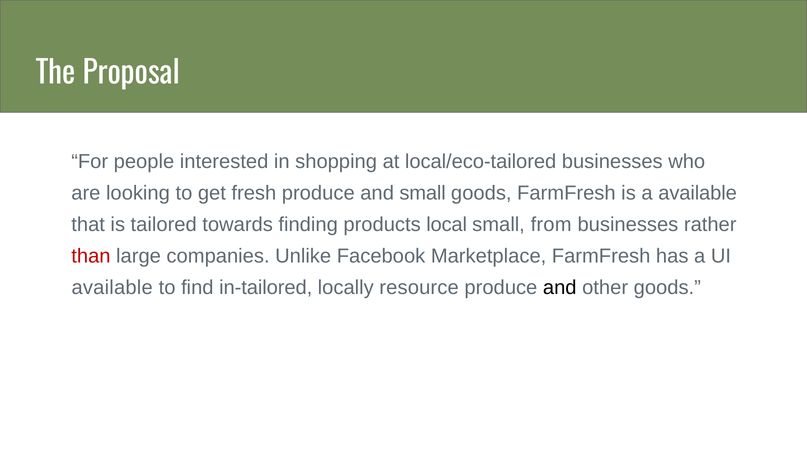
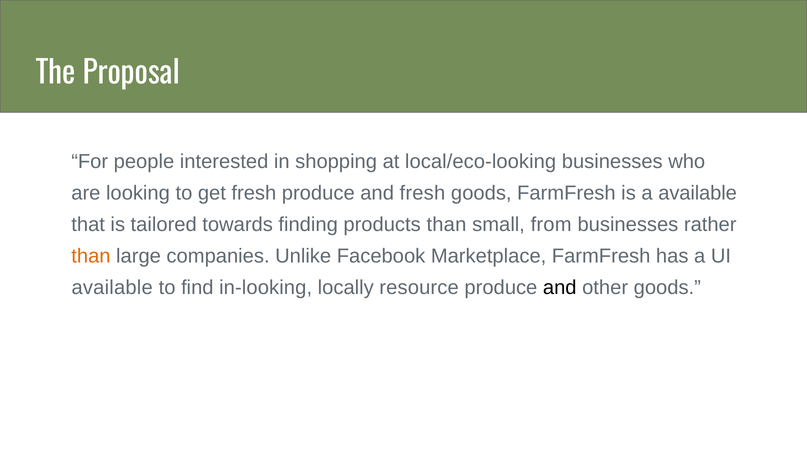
local/eco-tailored: local/eco-tailored -> local/eco-looking (481, 162)
and small: small -> fresh (422, 193)
products local: local -> than (446, 225)
than colour: red -> orange (91, 256)
in-tailored: in-tailored -> in-looking (266, 288)
